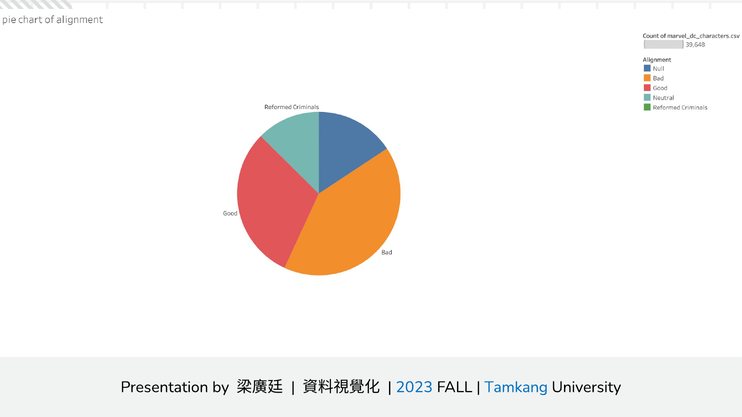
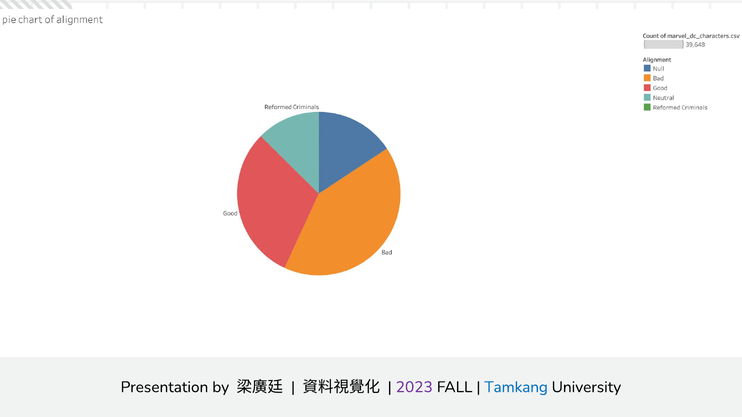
2023 colour: blue -> purple (414, 387)
